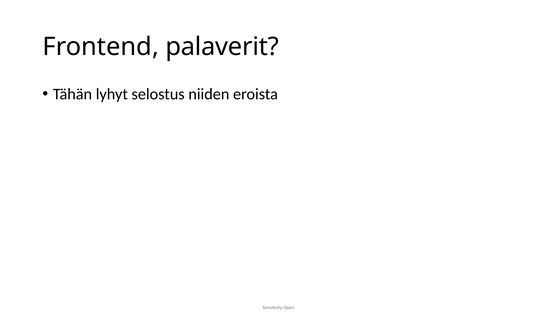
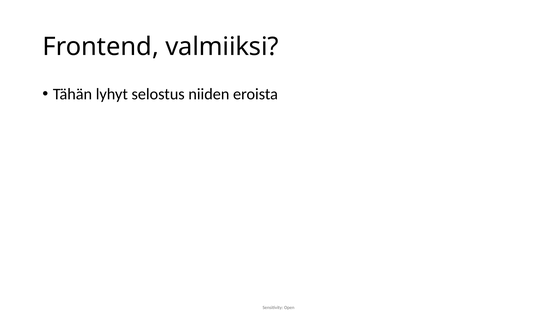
palaverit: palaverit -> valmiiksi (222, 47)
